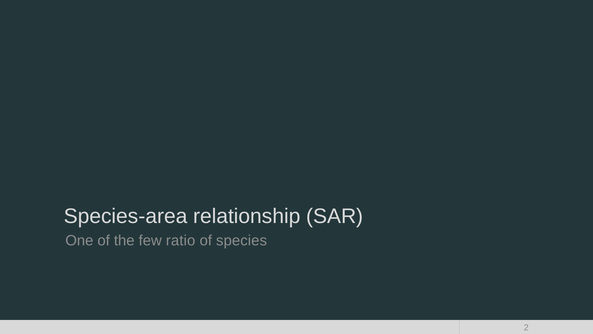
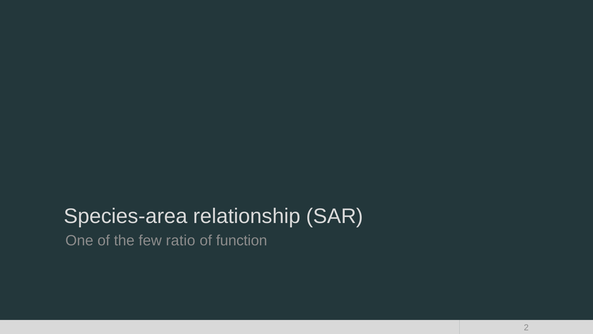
species: species -> function (242, 240)
